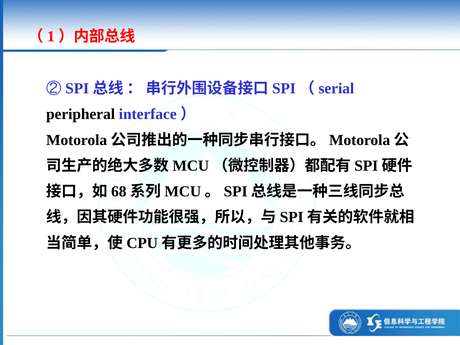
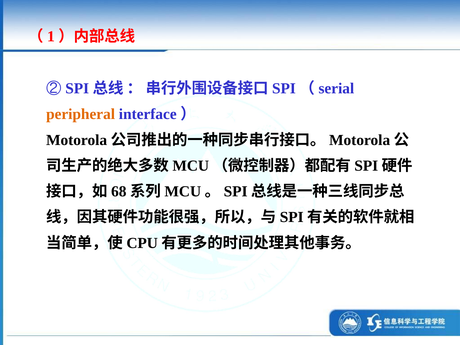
peripheral colour: black -> orange (81, 114)
